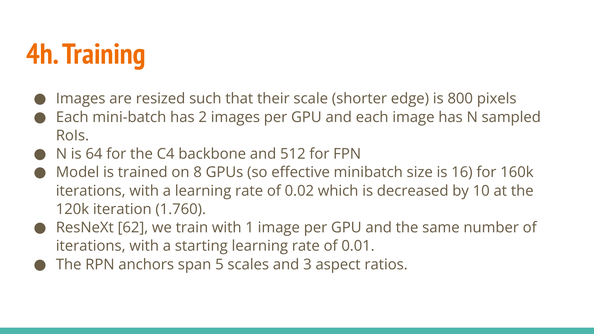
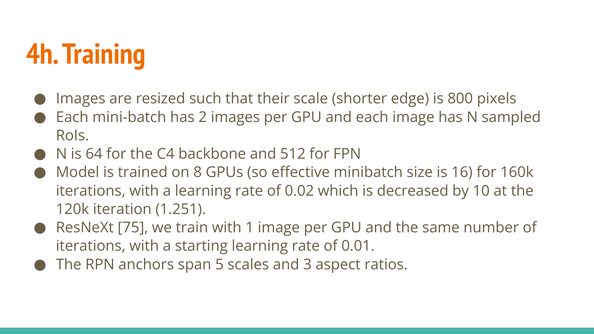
1.760: 1.760 -> 1.251 (181, 209)
62: 62 -> 75 (133, 228)
